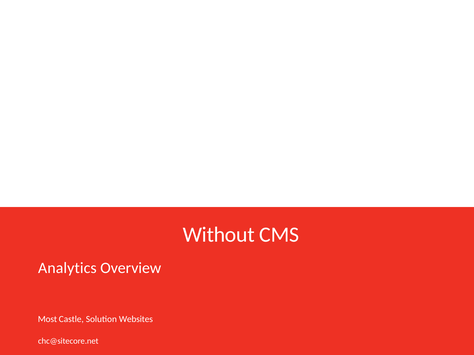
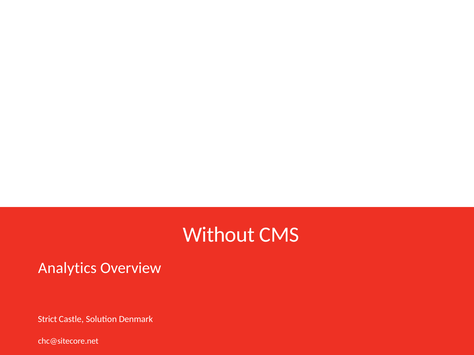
Most: Most -> Strict (47, 320)
Websites: Websites -> Denmark (136, 320)
